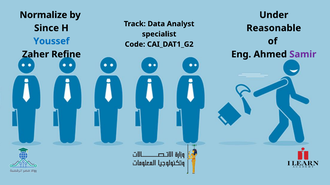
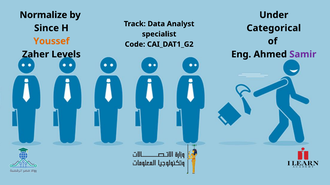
Reasonable: Reasonable -> Categorical (274, 28)
Youssef colour: blue -> orange (51, 41)
Refine: Refine -> Levels (66, 54)
